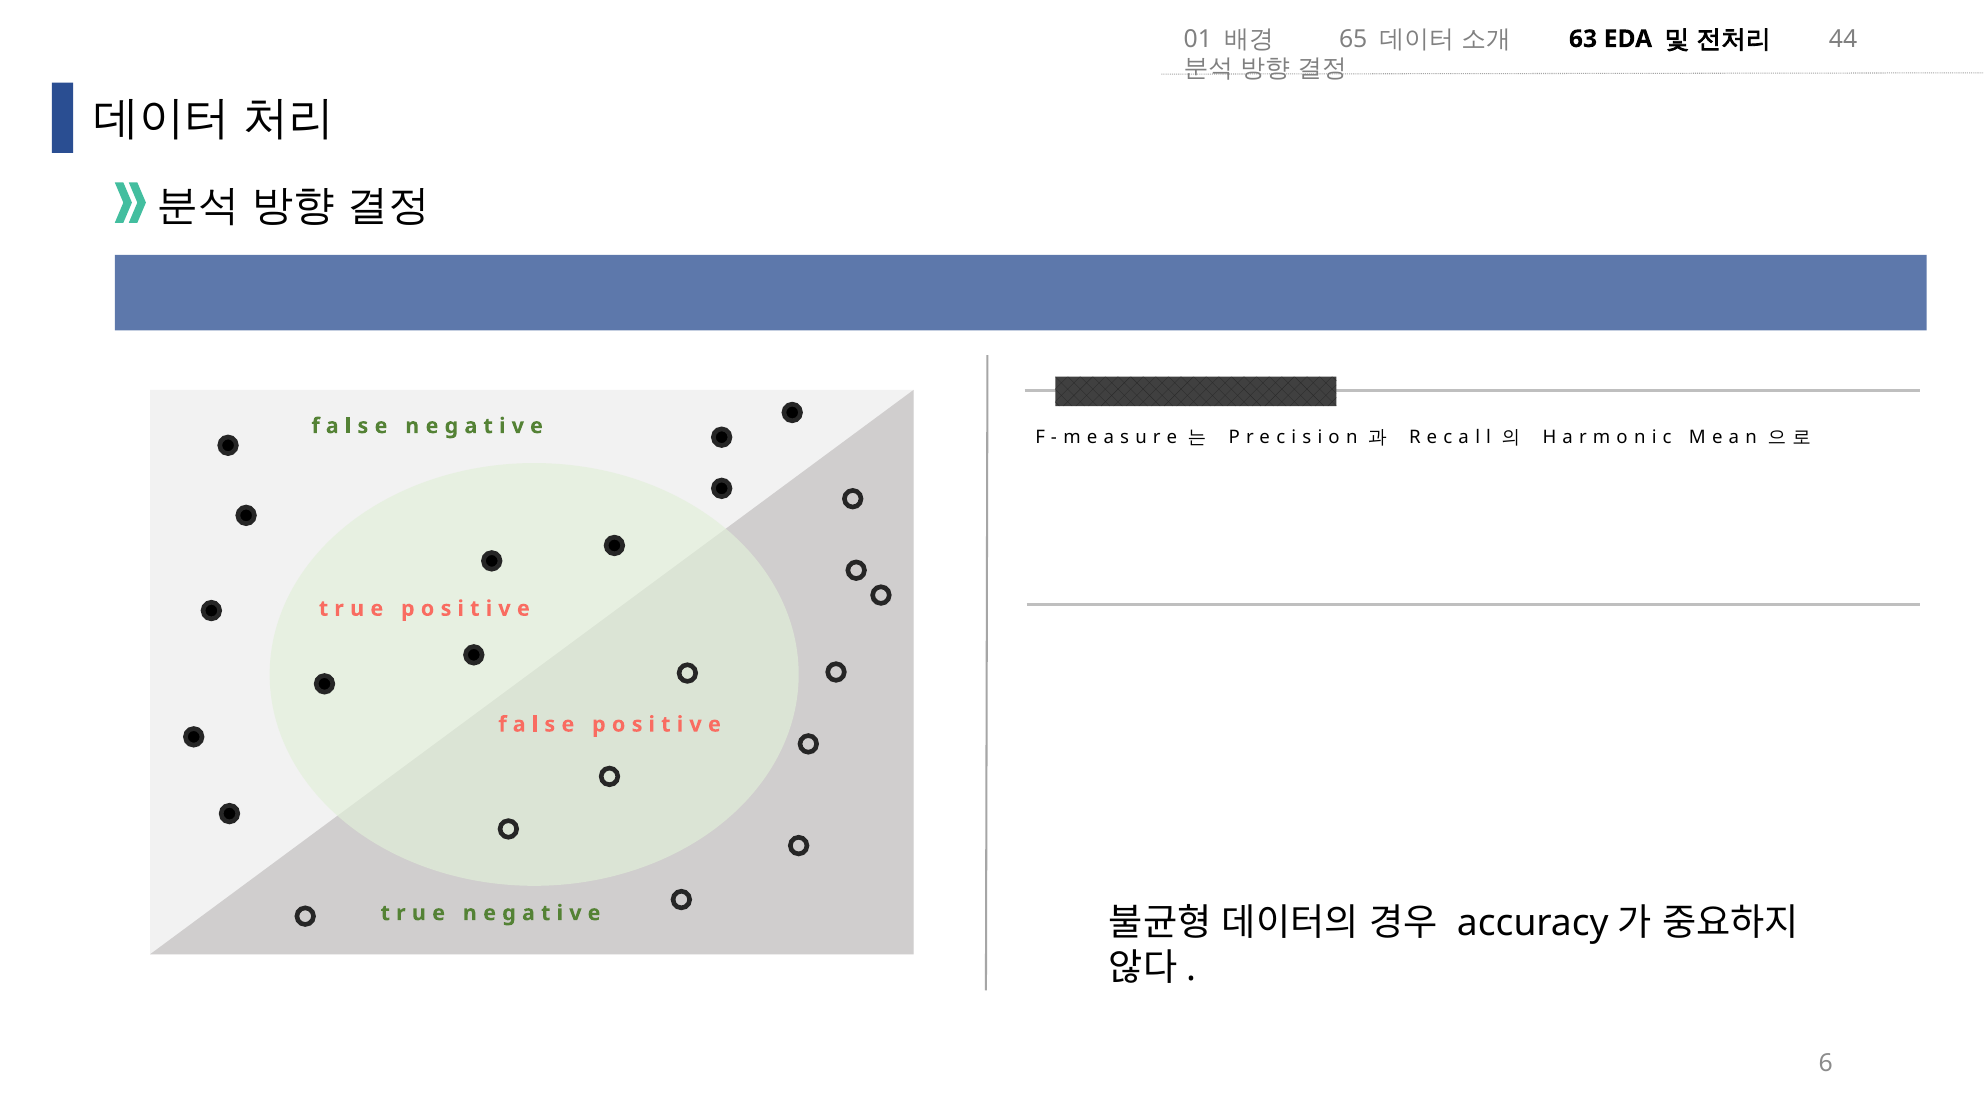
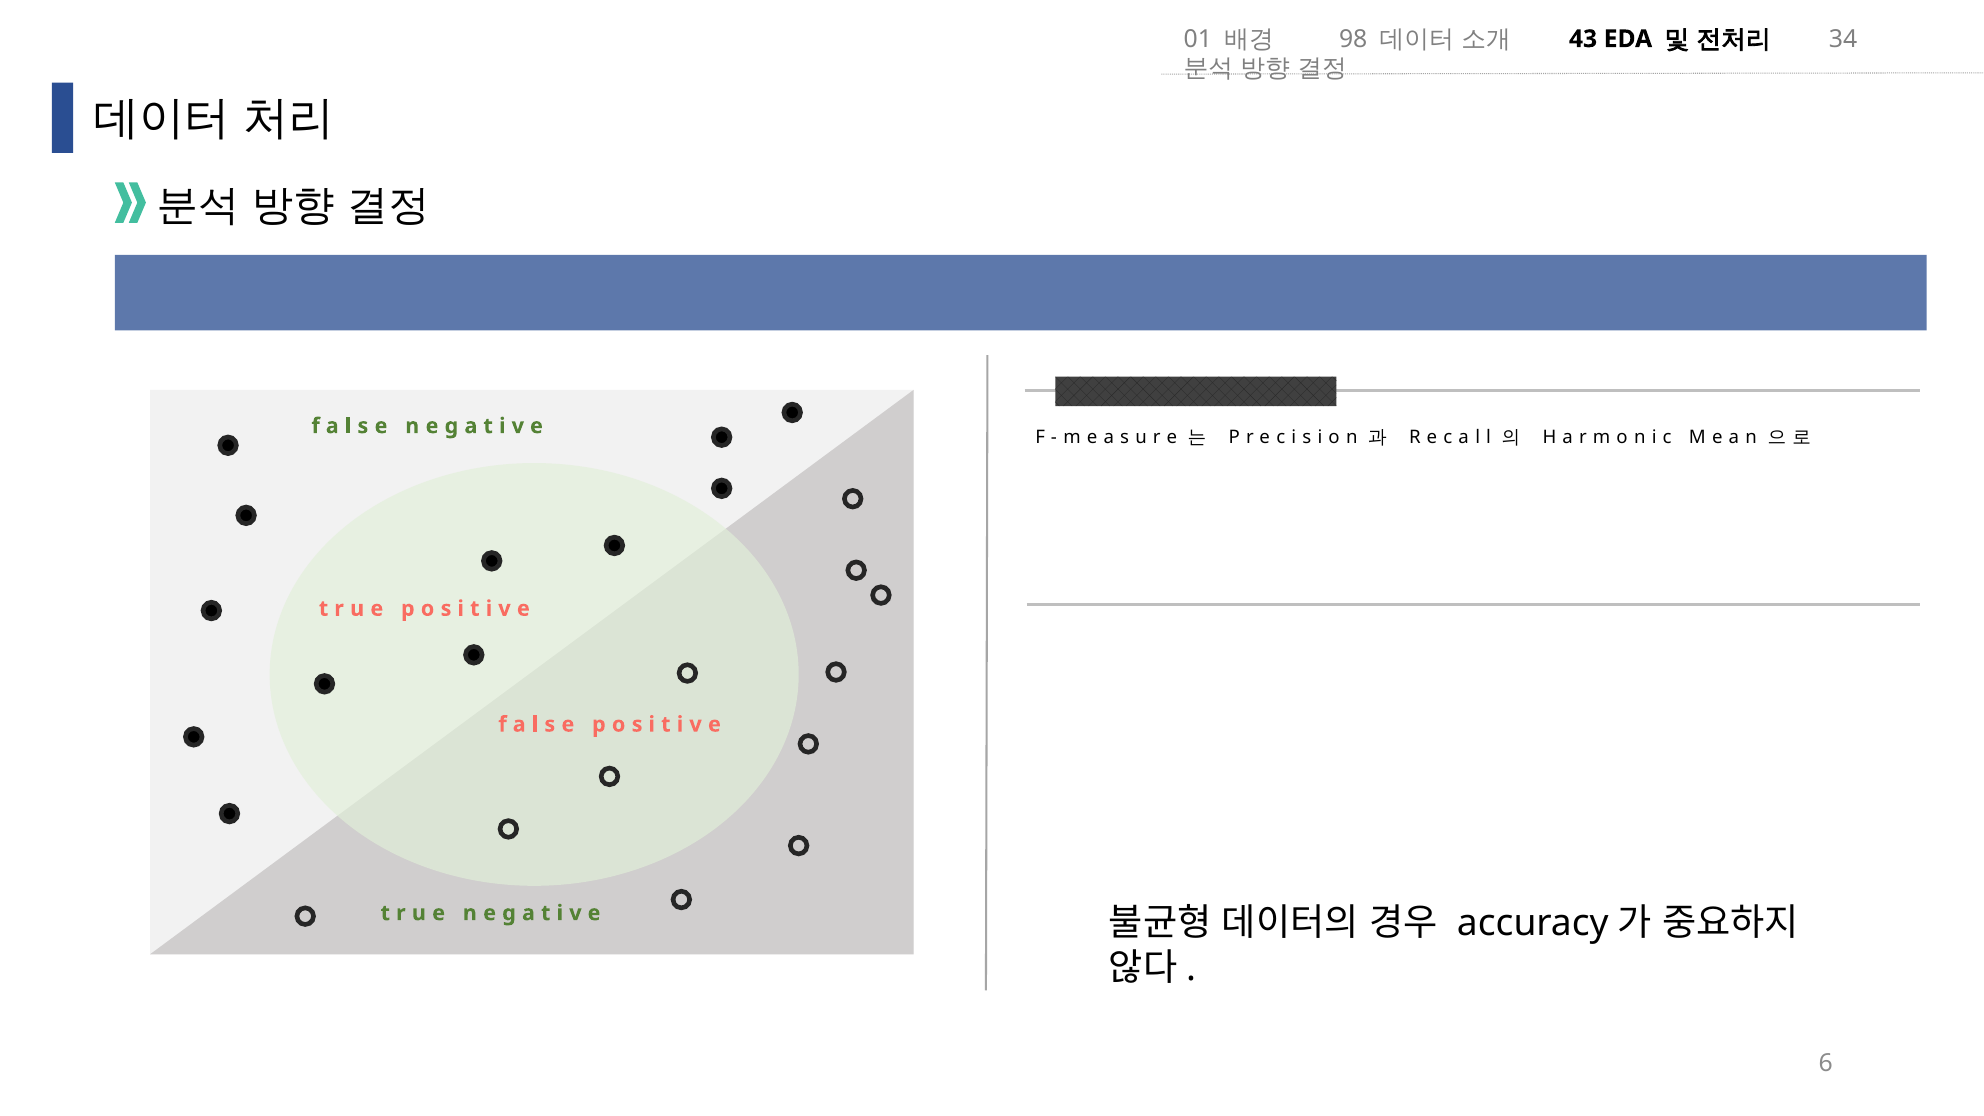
65: 65 -> 98 (1353, 39)
63: 63 -> 43 (1583, 39)
44: 44 -> 34 (1843, 39)
